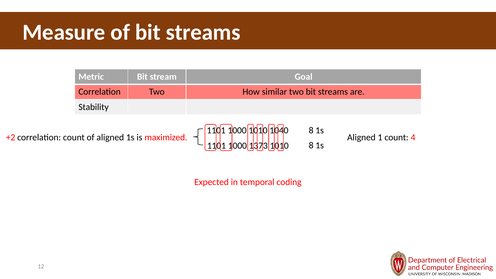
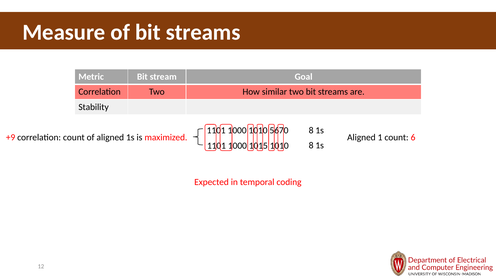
1040: 1040 -> 5670 (279, 131)
+2: +2 -> +9 (11, 137)
4: 4 -> 6 (413, 137)
1373: 1373 -> 1015 (258, 146)
